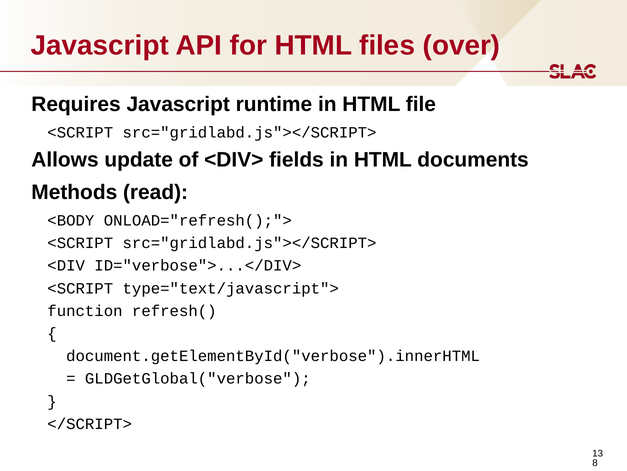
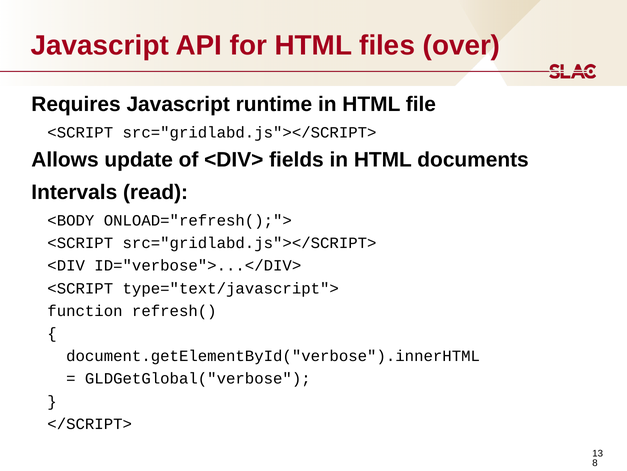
Methods: Methods -> Intervals (74, 192)
